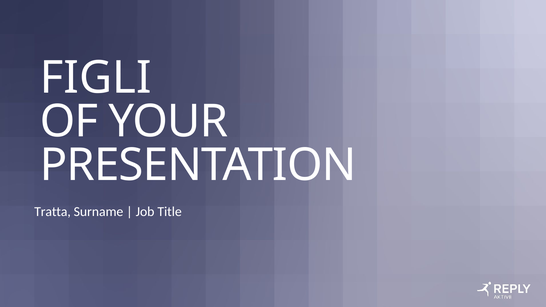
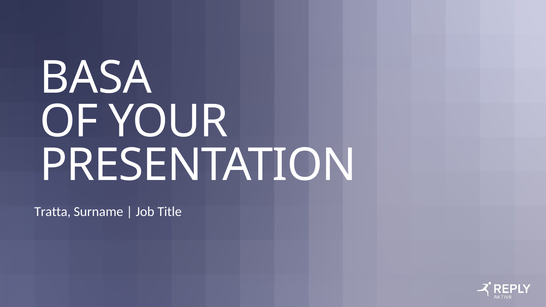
FIGLI: FIGLI -> BASA (96, 78)
